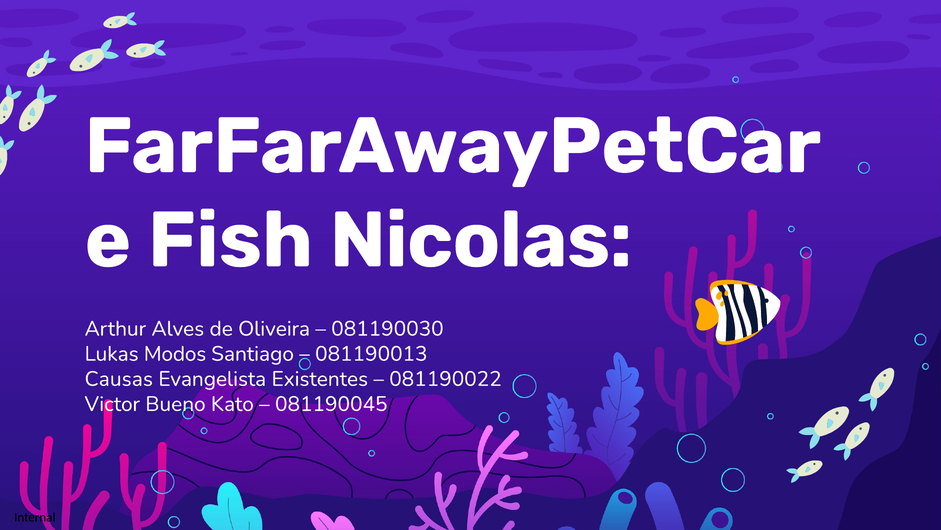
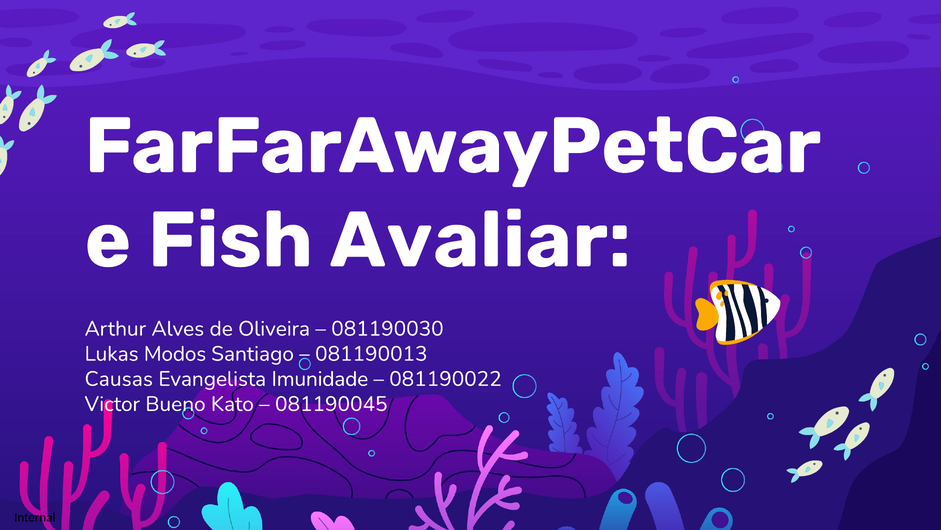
Nicolas: Nicolas -> Avaliar (480, 240)
Existentes: Existentes -> Imunidade (320, 378)
